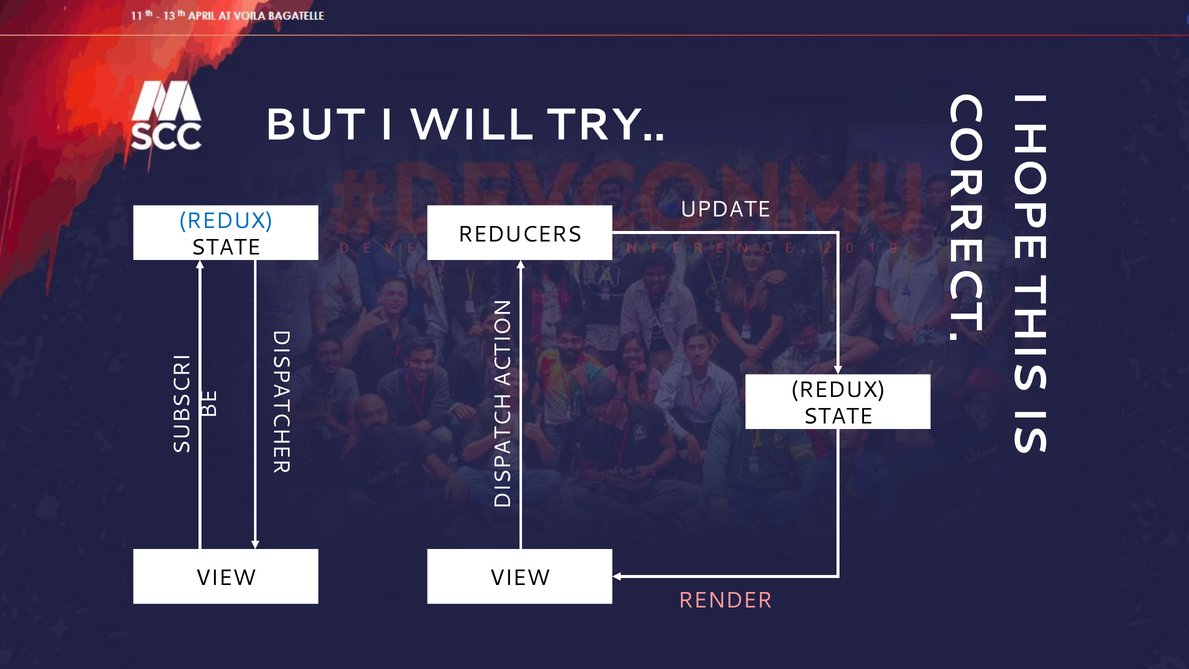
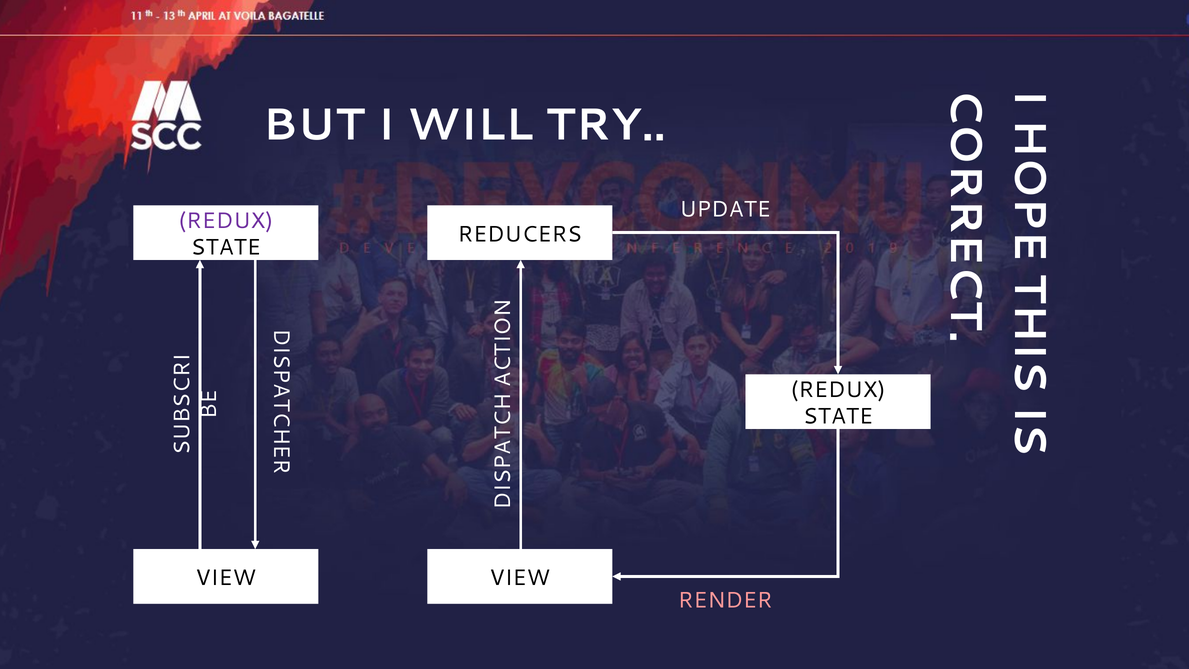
REDUX colour: blue -> purple (226, 221)
